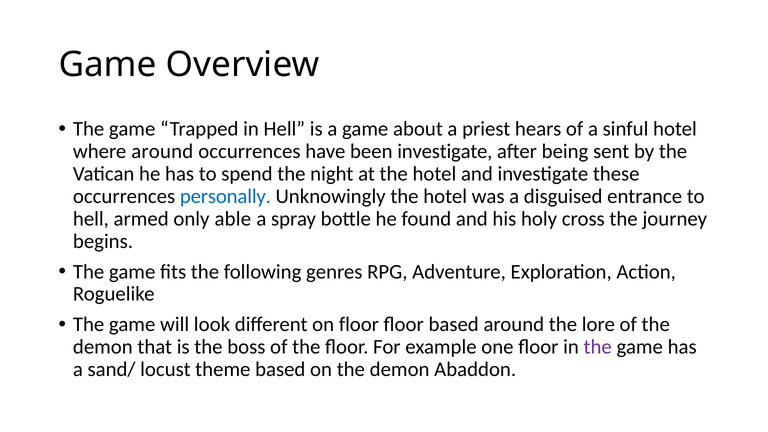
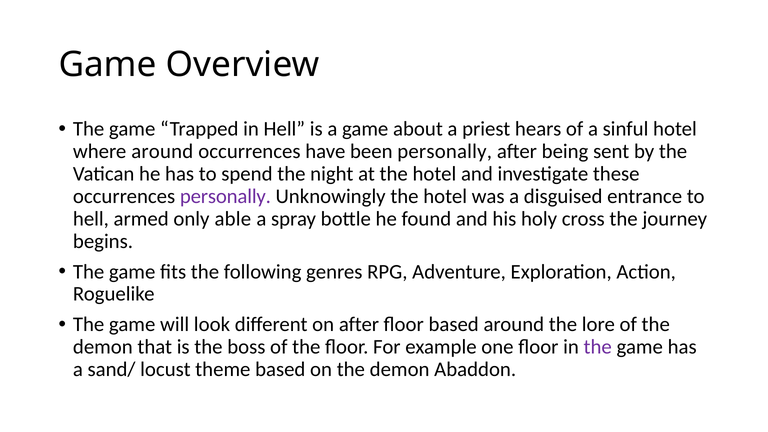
been investigate: investigate -> personally (445, 151)
personally colour: blue -> purple (225, 196)
on floor: floor -> after (359, 325)
